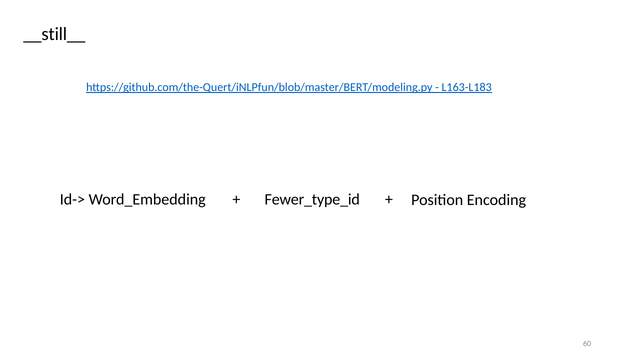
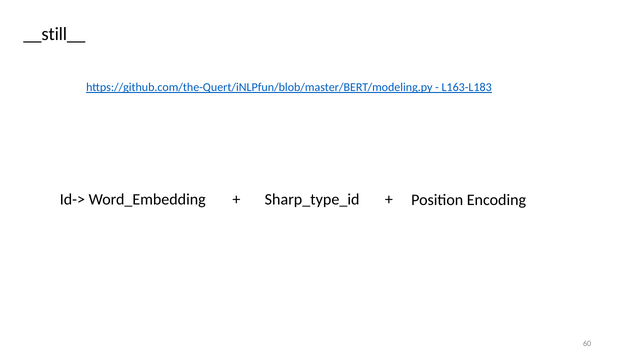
Fewer_type_id: Fewer_type_id -> Sharp_type_id (312, 200)
